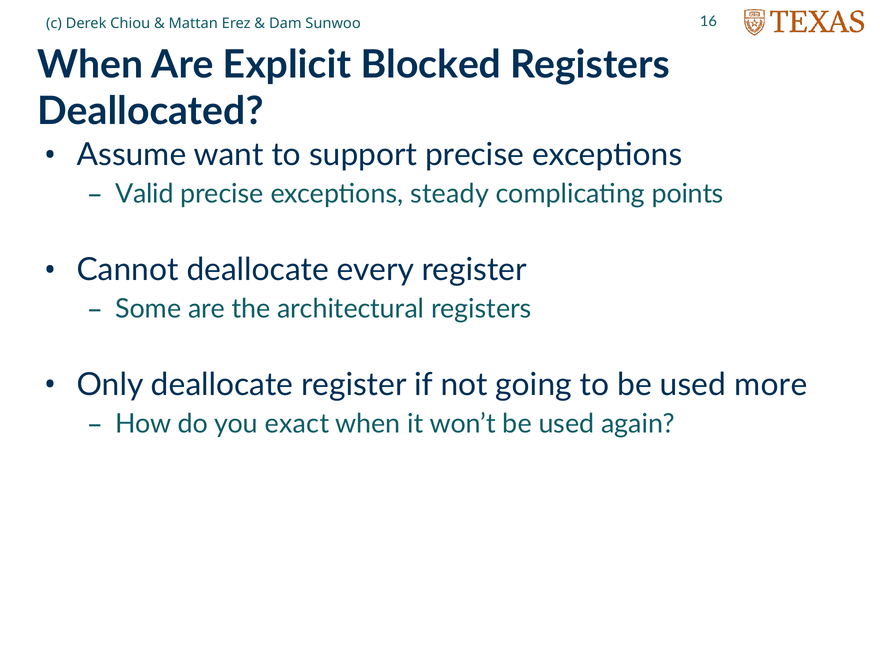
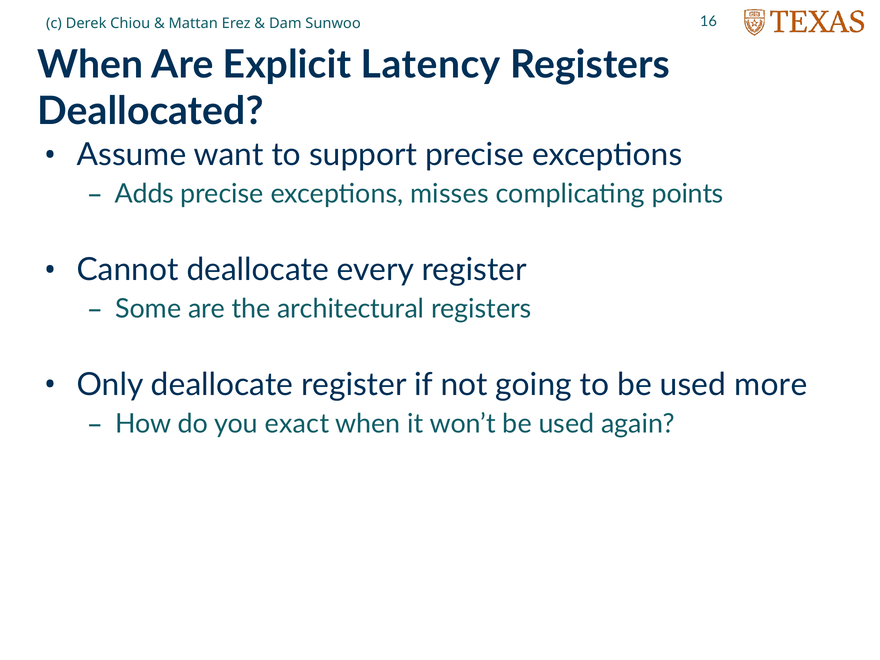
Blocked: Blocked -> Latency (431, 65)
Valid: Valid -> Adds (145, 194)
steady: steady -> misses (450, 194)
